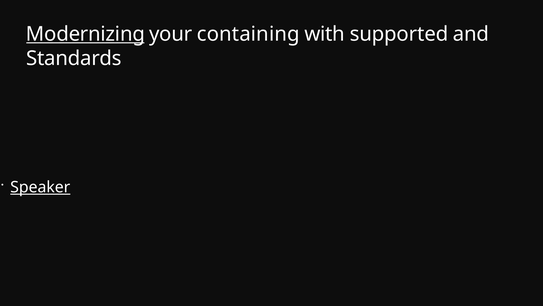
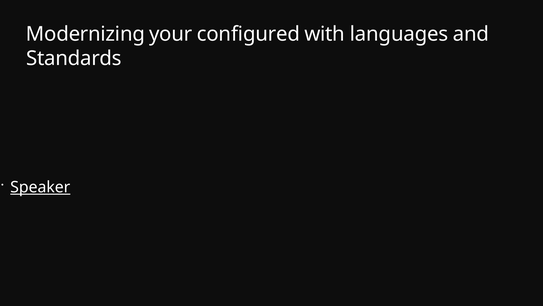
Modernizing underline: present -> none (85, 34)
containing: containing -> configured (248, 34)
supported: supported -> languages (399, 34)
